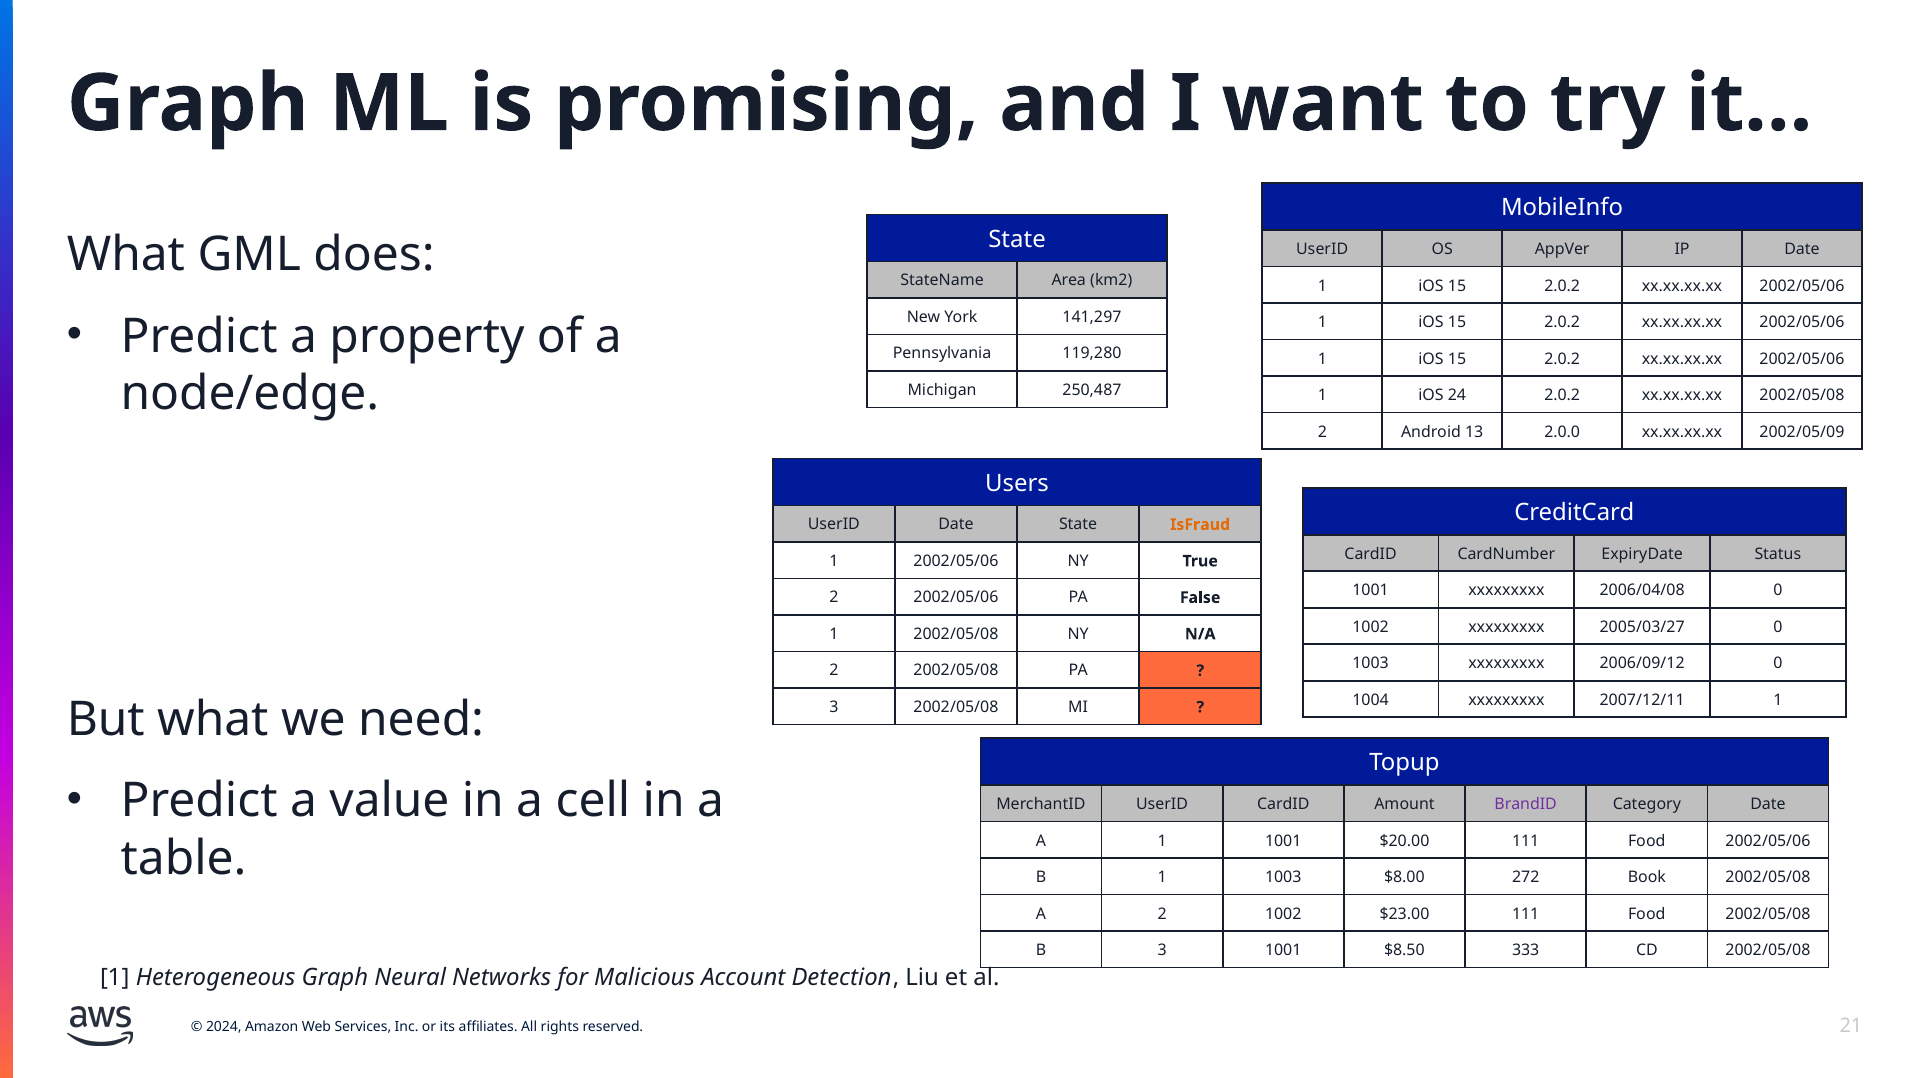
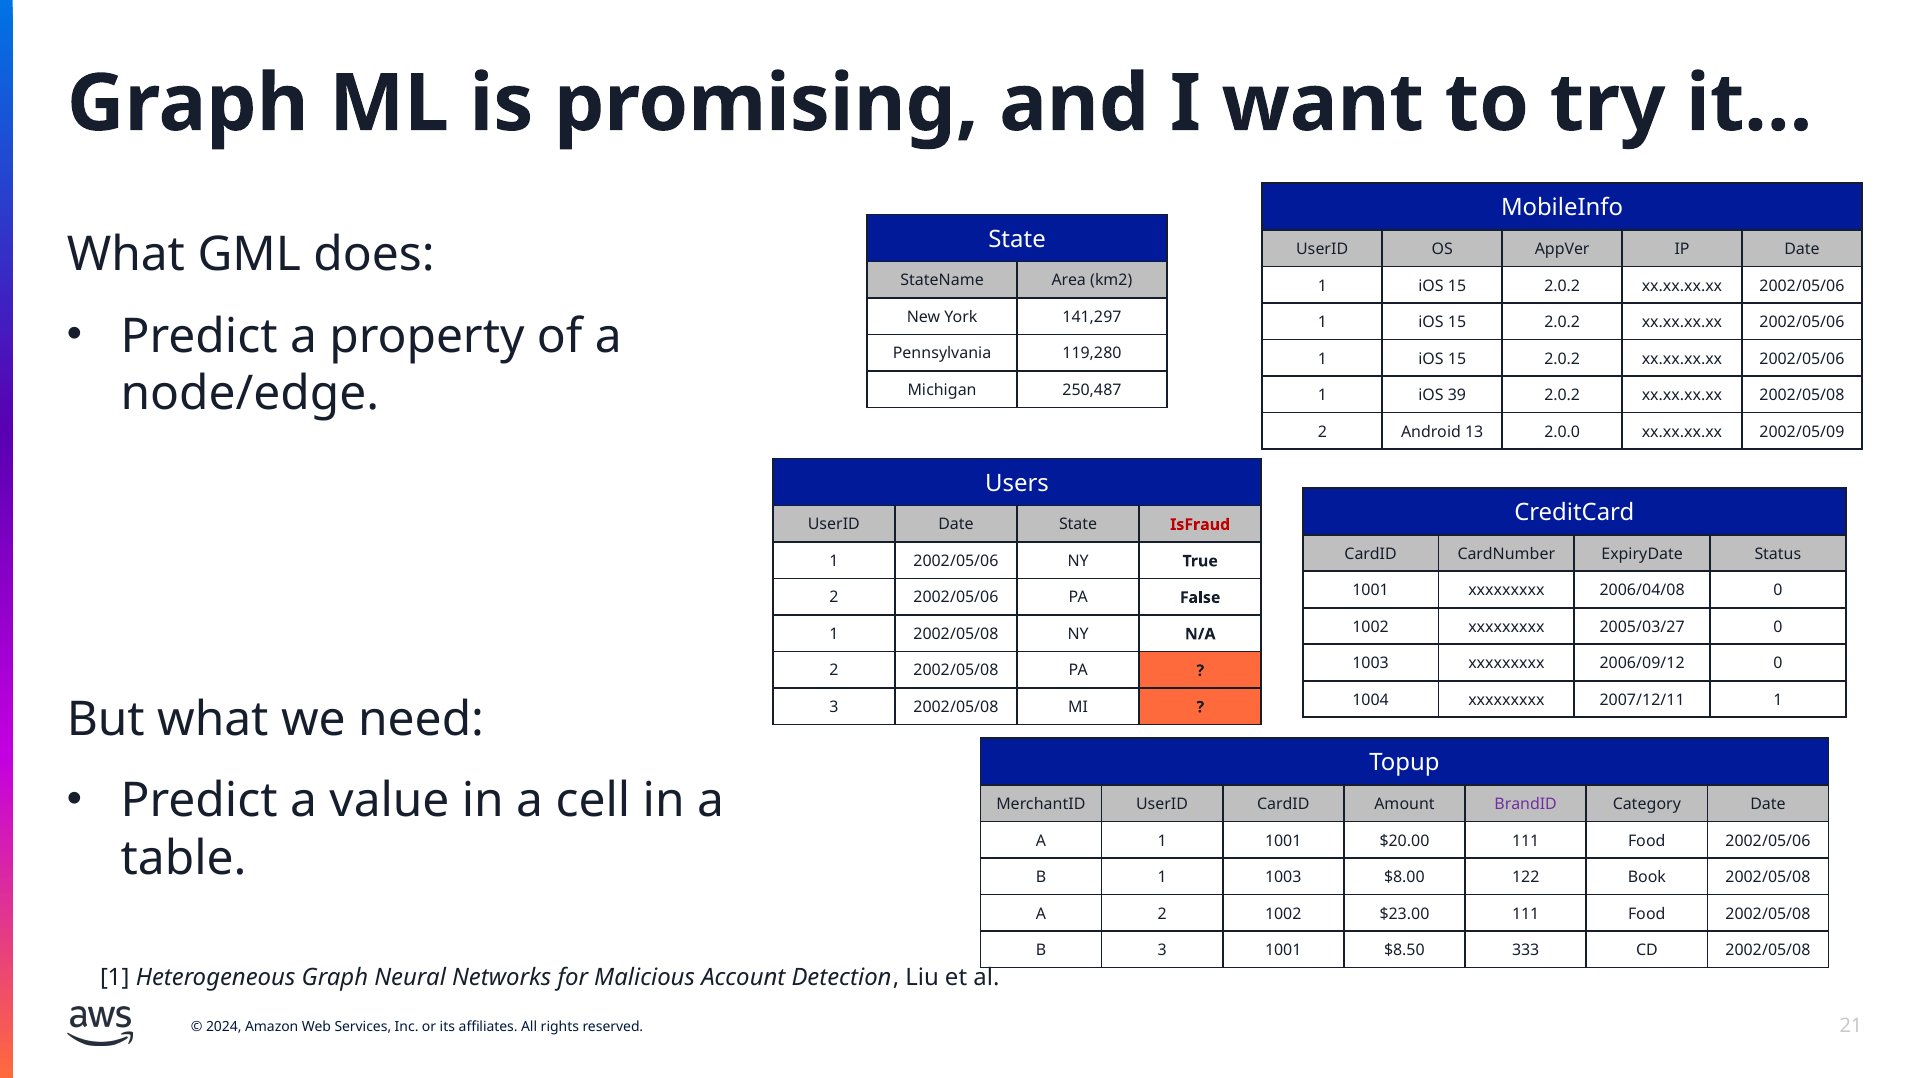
24: 24 -> 39 (1457, 395)
IsFraud colour: orange -> red (1200, 524)
272: 272 -> 122 (1526, 877)
